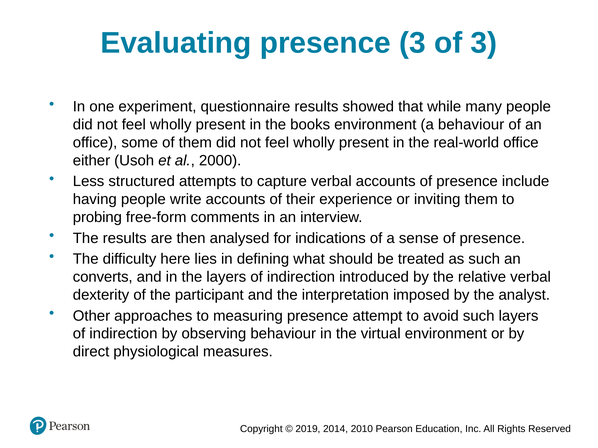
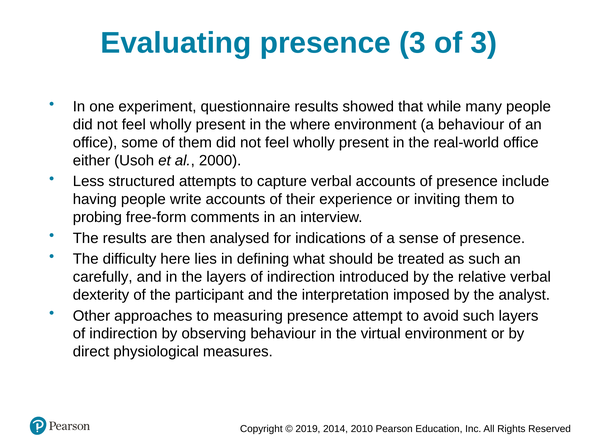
books: books -> where (310, 125)
converts: converts -> carefully (103, 277)
